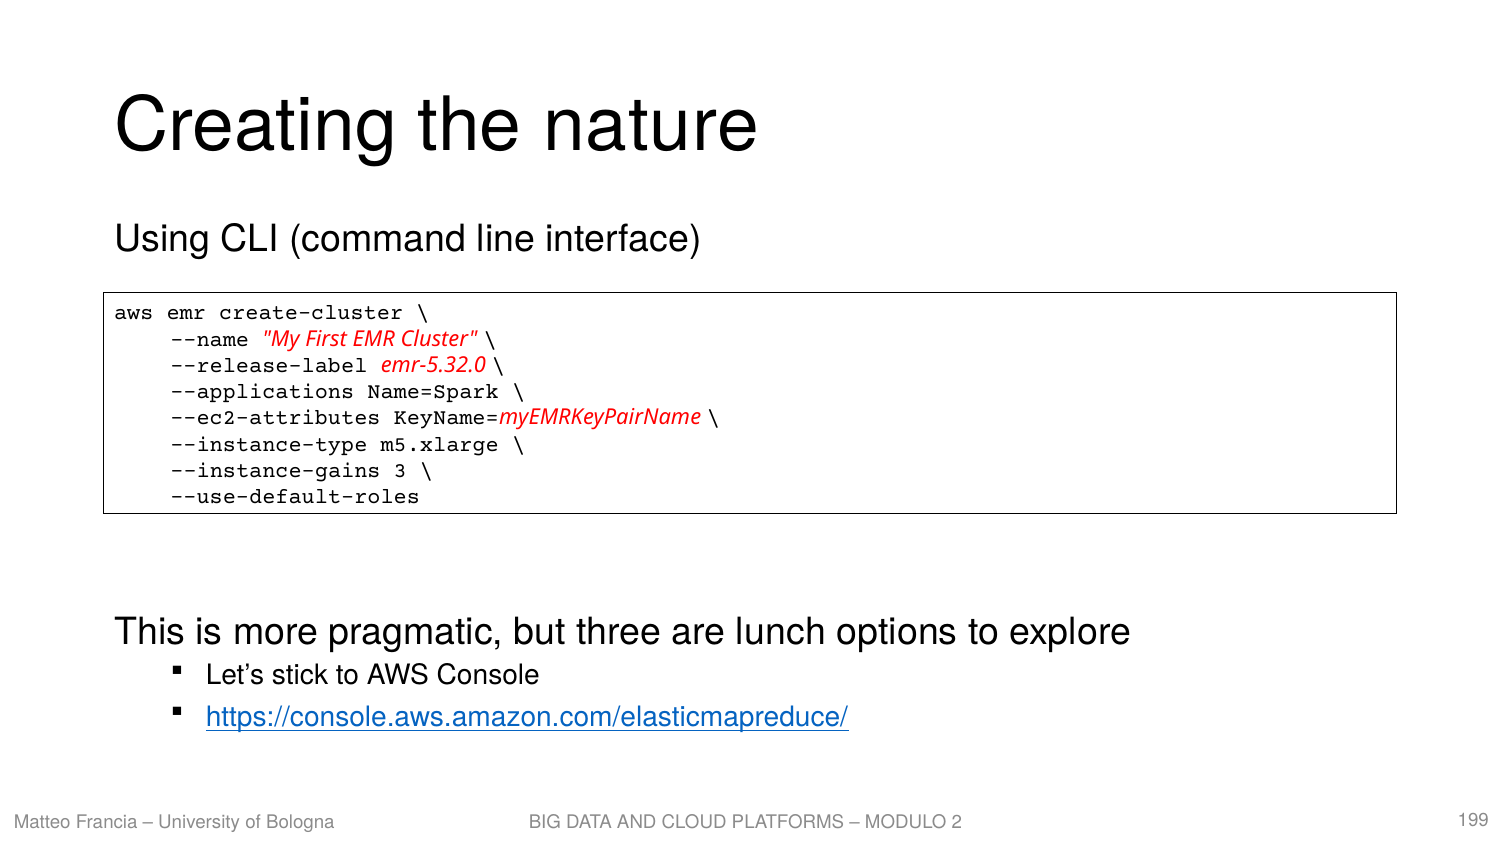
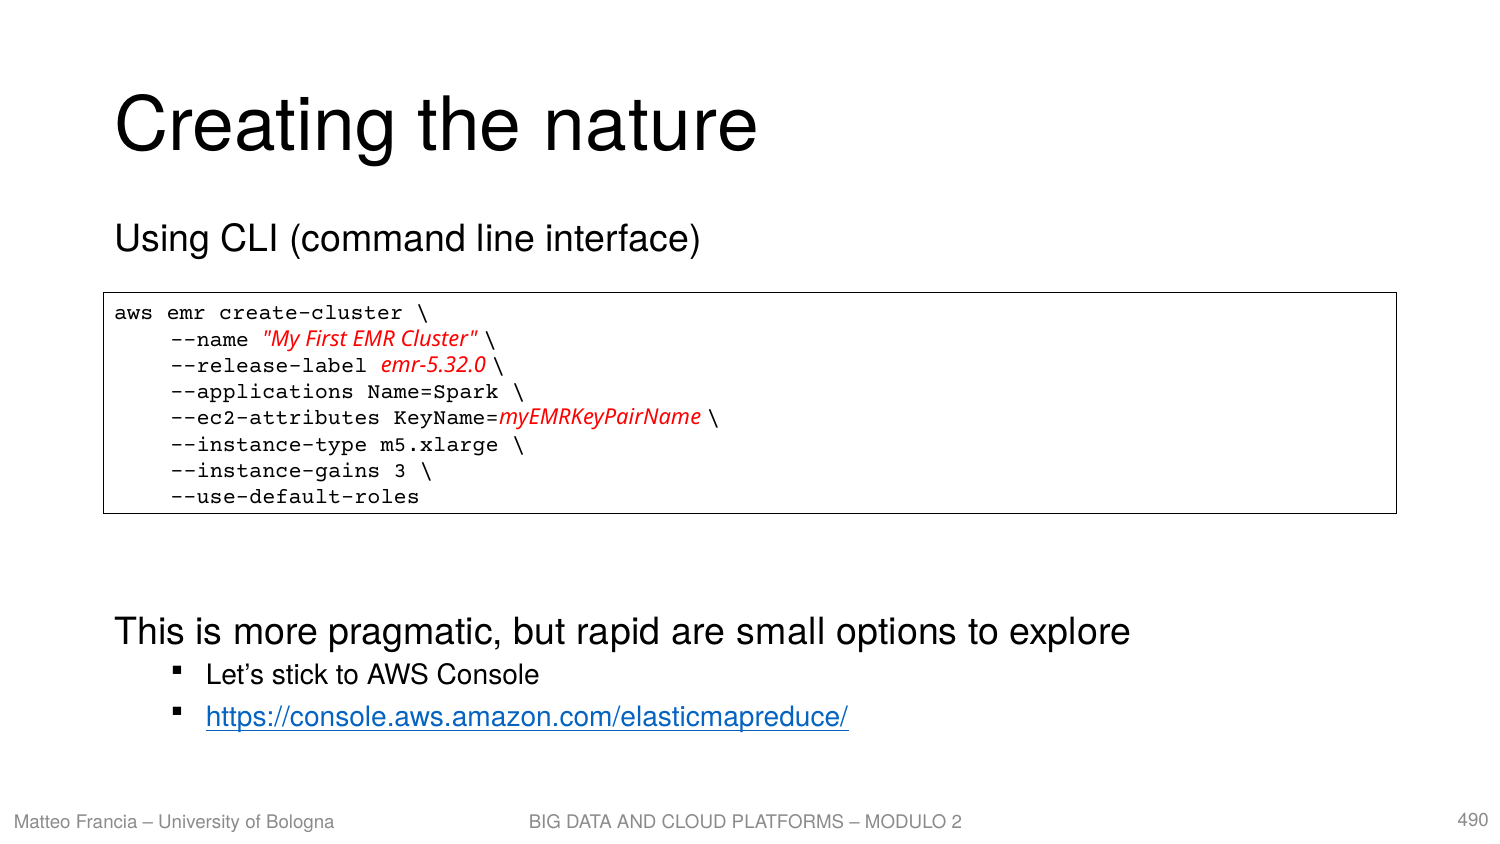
three: three -> rapid (618, 632)
lunch: lunch -> small (781, 632)
199: 199 -> 490 (1473, 820)
